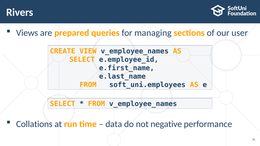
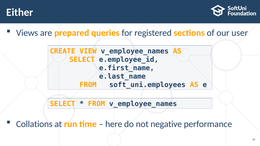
Rivers: Rivers -> Either (20, 12)
managing: managing -> registered (153, 33)
data: data -> here (114, 124)
